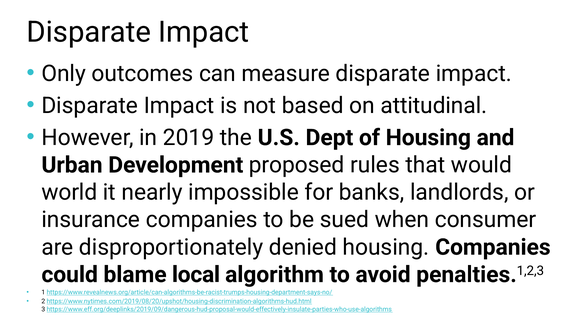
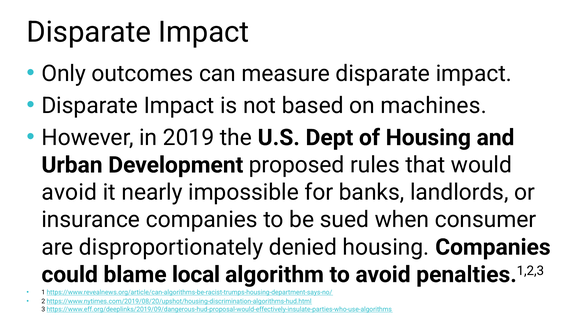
attitudinal: attitudinal -> machines (434, 106)
world: world -> avoid (69, 193)
